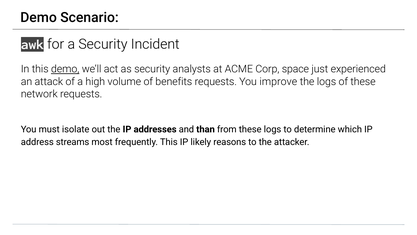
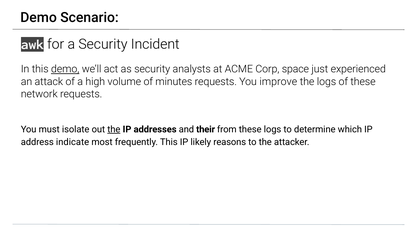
benefits: benefits -> minutes (174, 82)
the underline: none -> present (114, 129)
than: than -> their (206, 129)
streams: streams -> indicate (73, 142)
